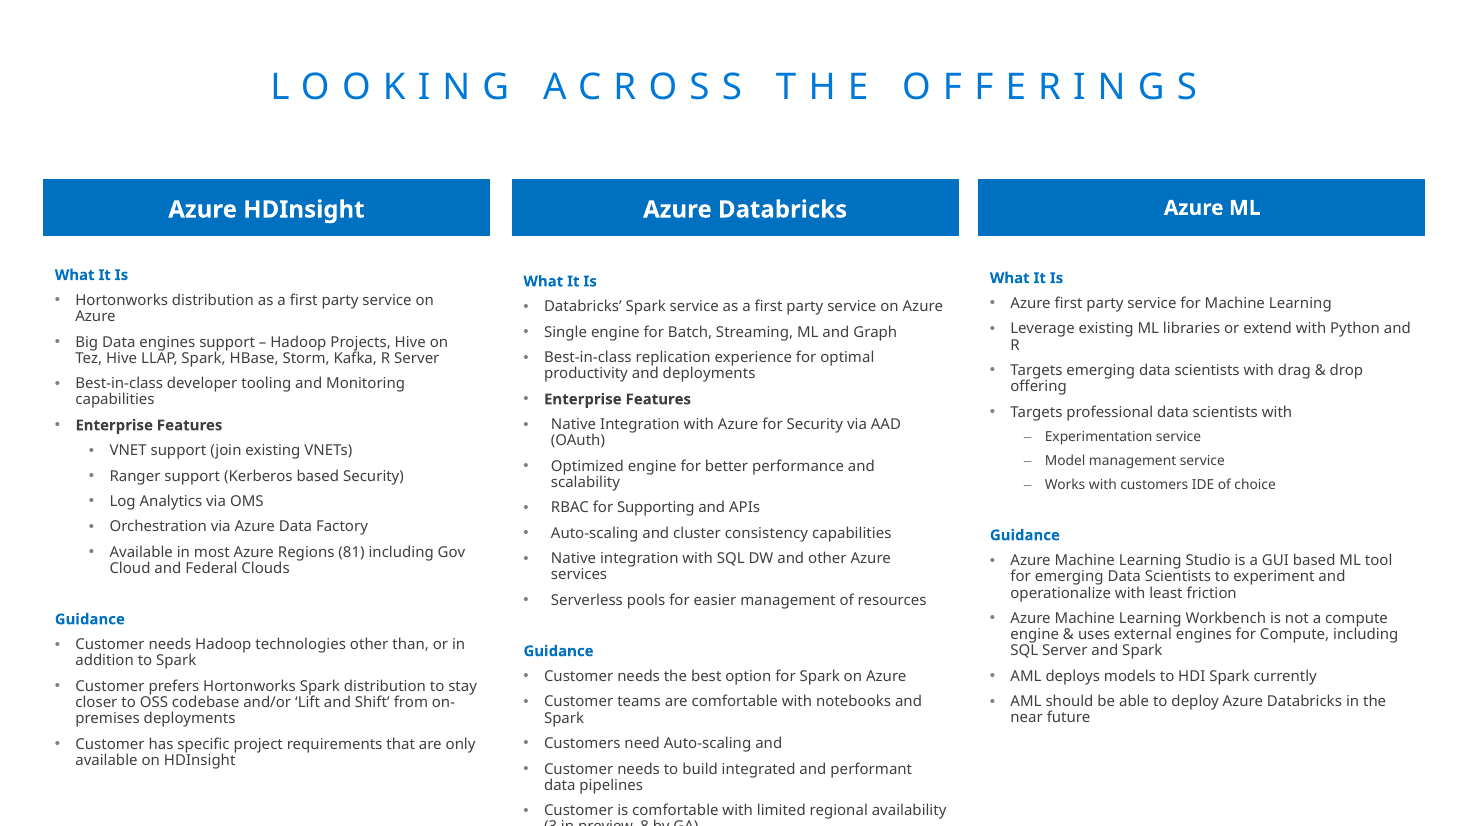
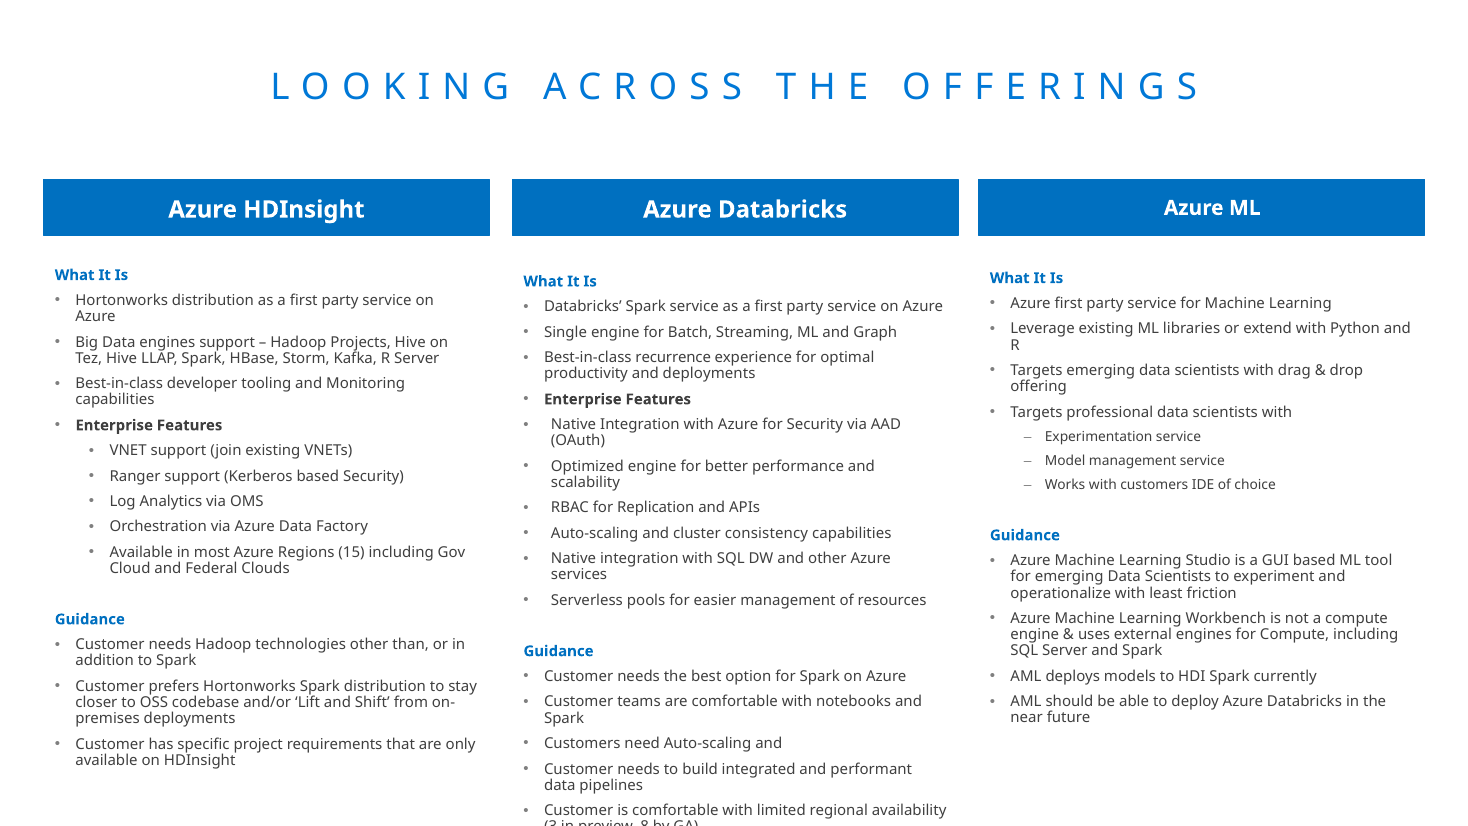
replication: replication -> recurrence (673, 358)
Supporting: Supporting -> Replication (656, 508)
81: 81 -> 15 (352, 552)
